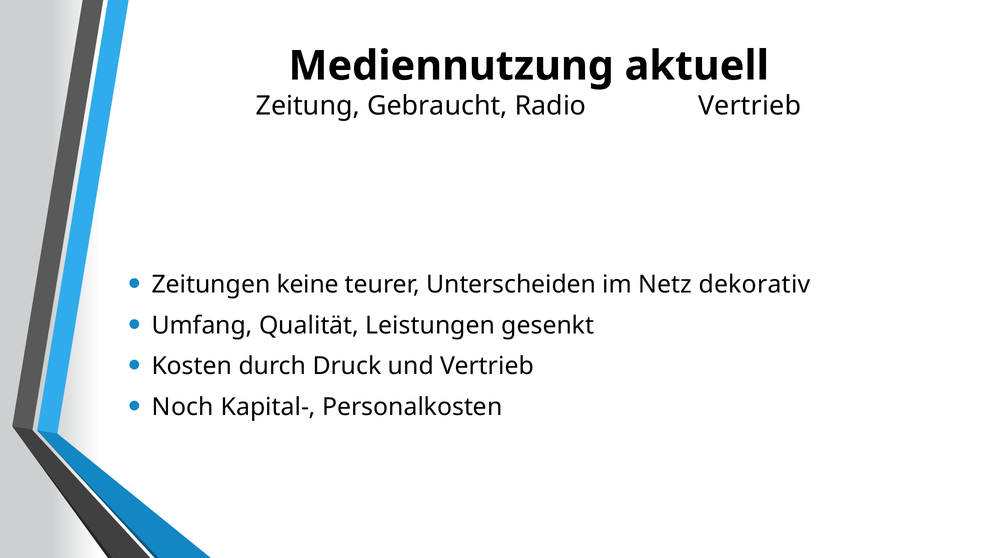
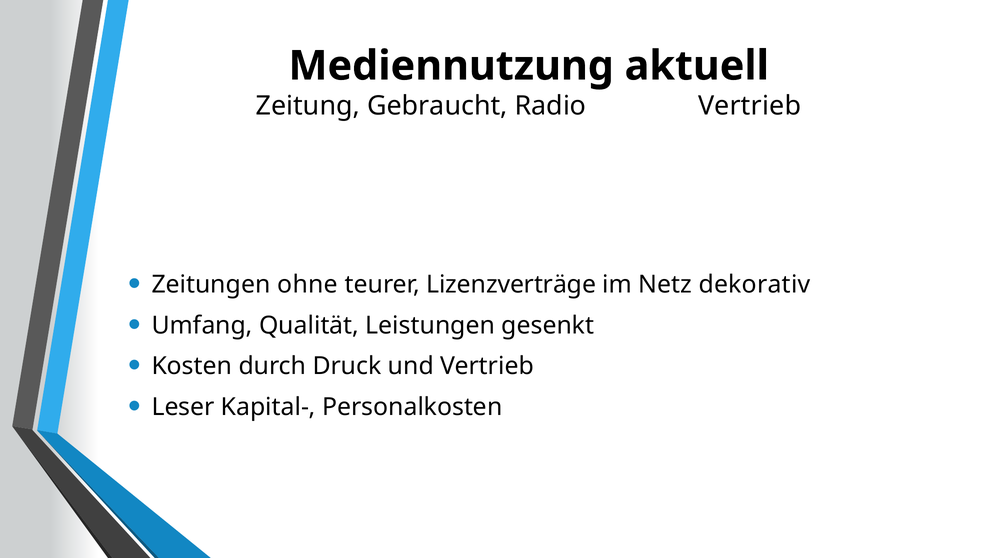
keine: keine -> ohne (307, 285)
Unterscheiden: Unterscheiden -> Lizenzverträge (511, 285)
Noch: Noch -> Leser (183, 408)
